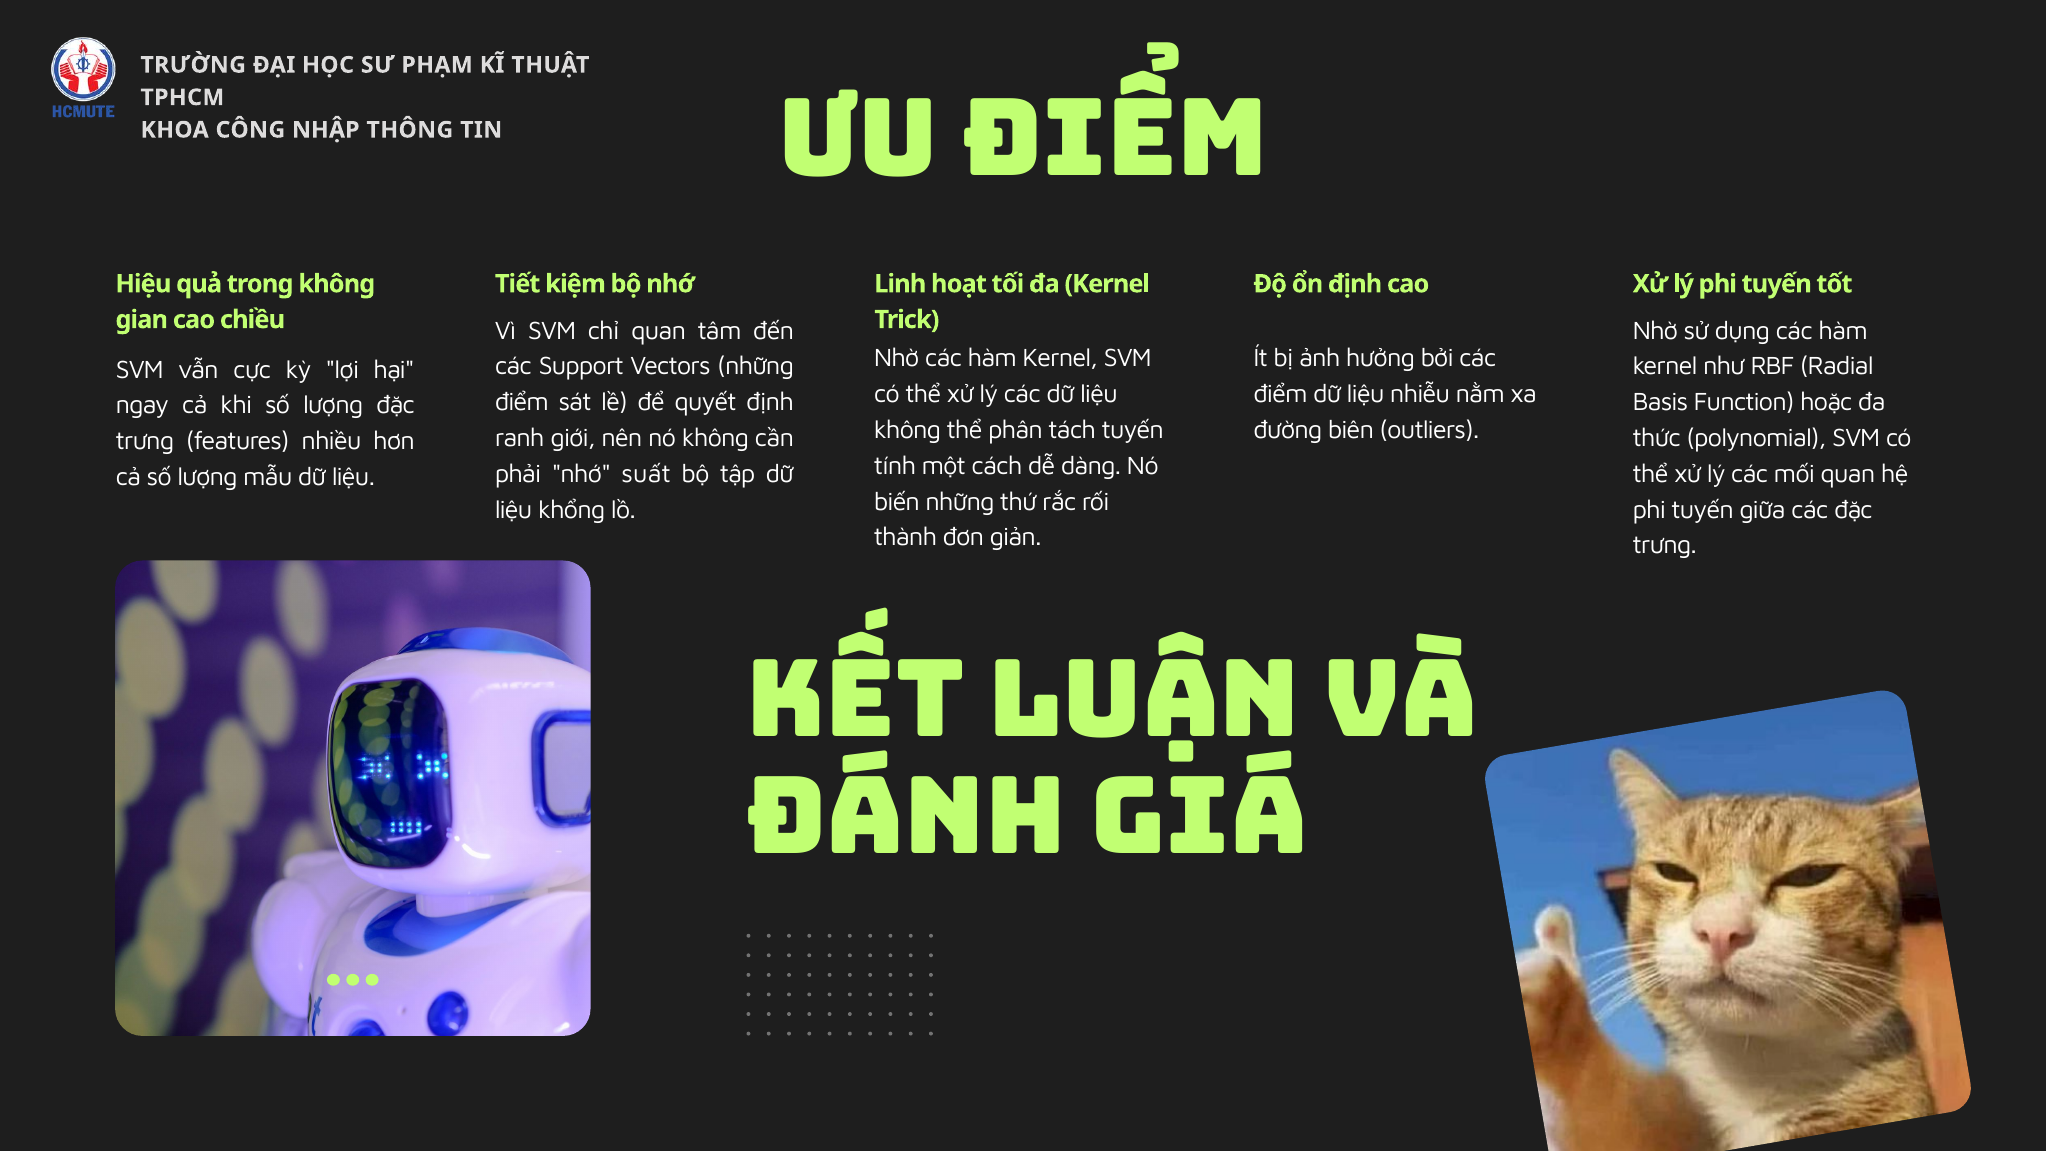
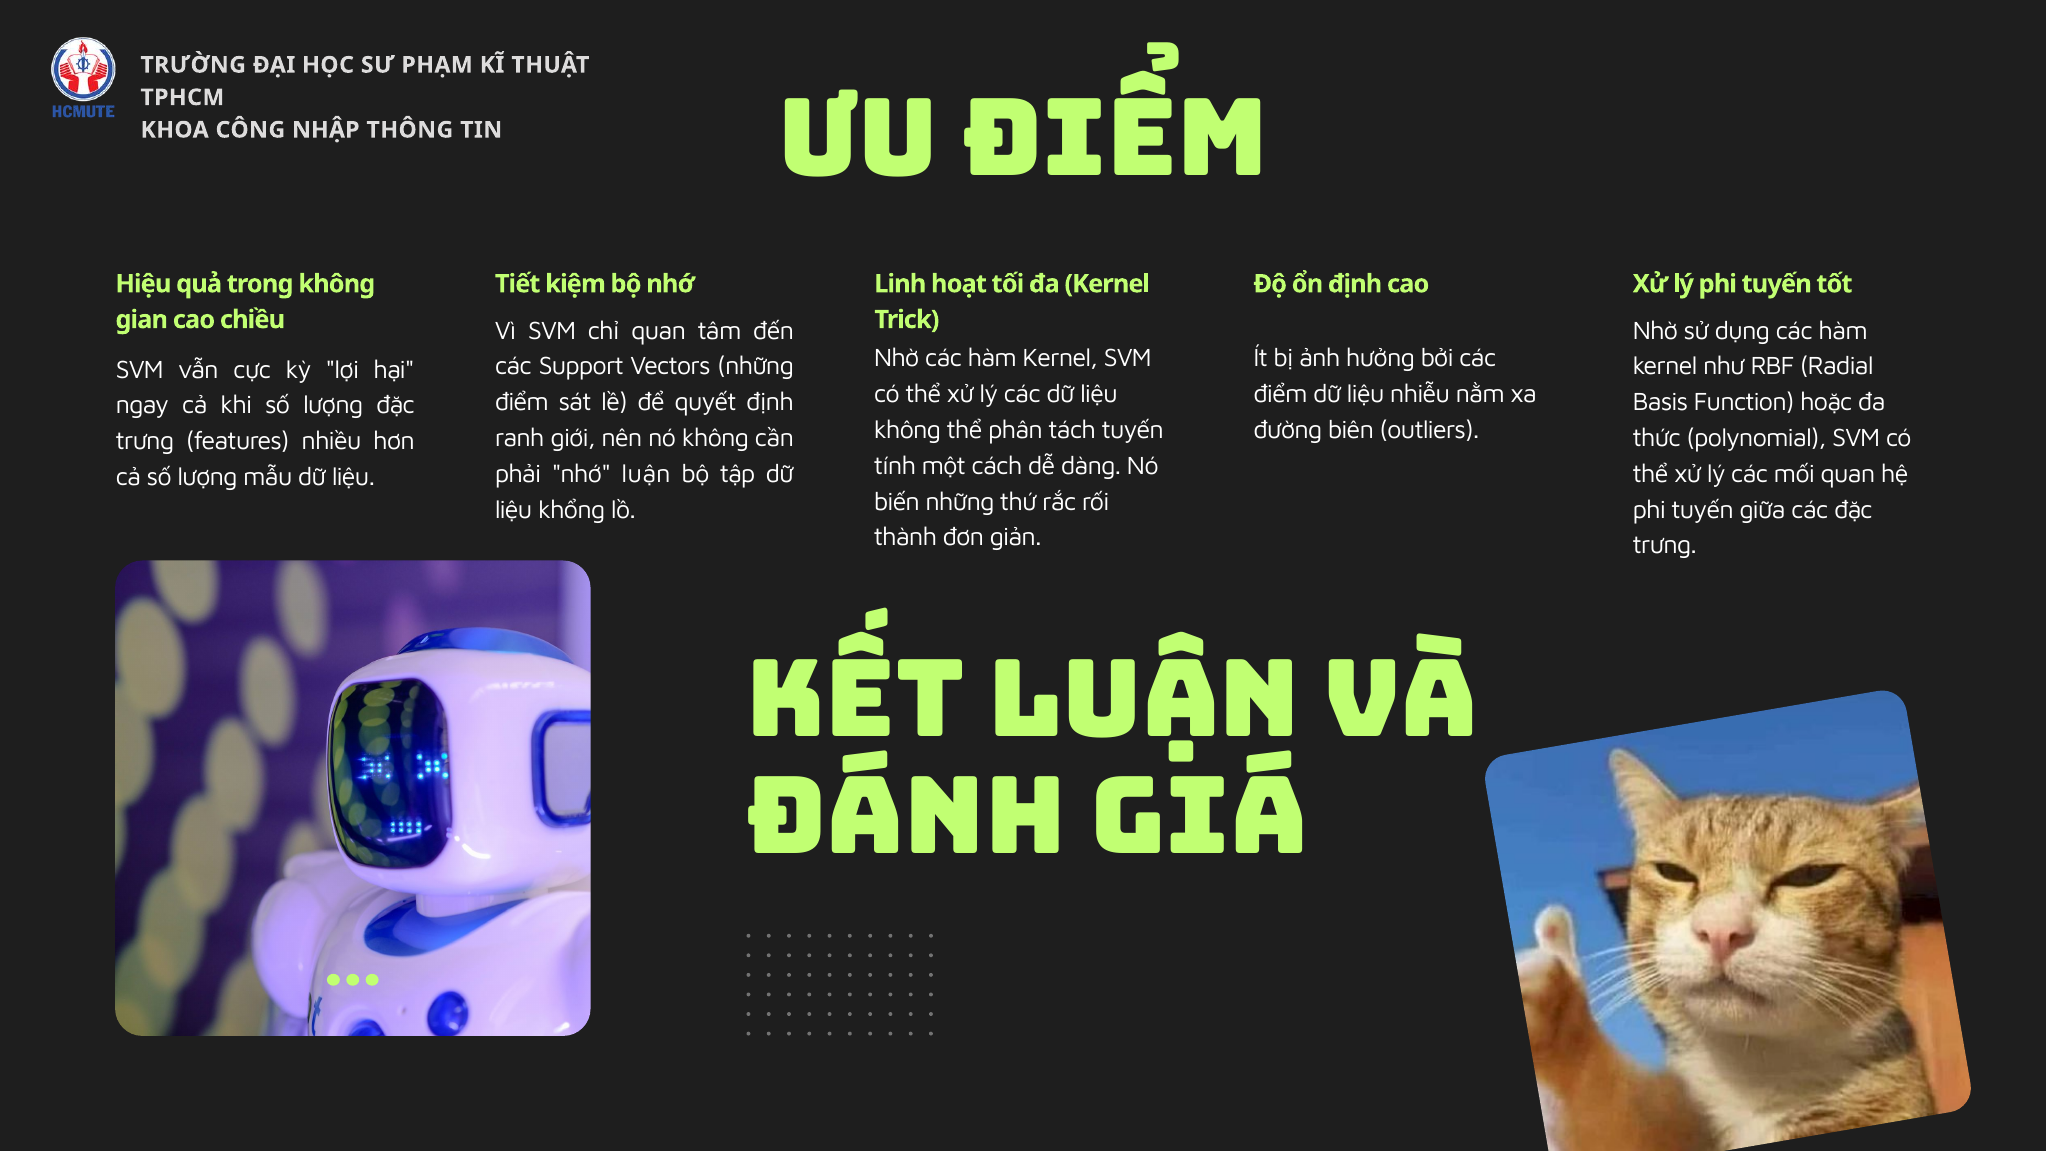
nhớ suất: suất -> luận (646, 474)
